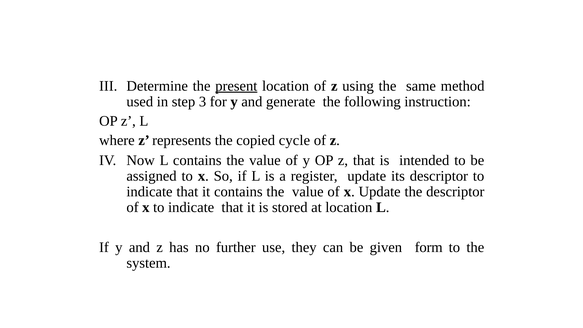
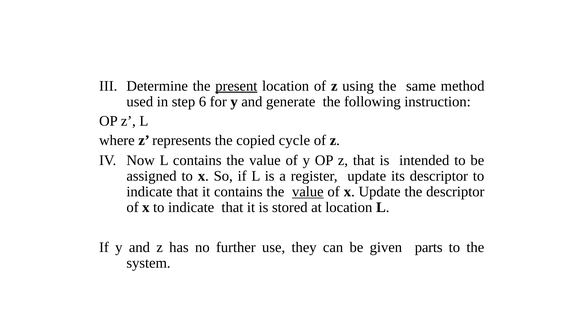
3: 3 -> 6 (203, 102)
value underline: none -> present (308, 192)
form: form -> parts (429, 247)
